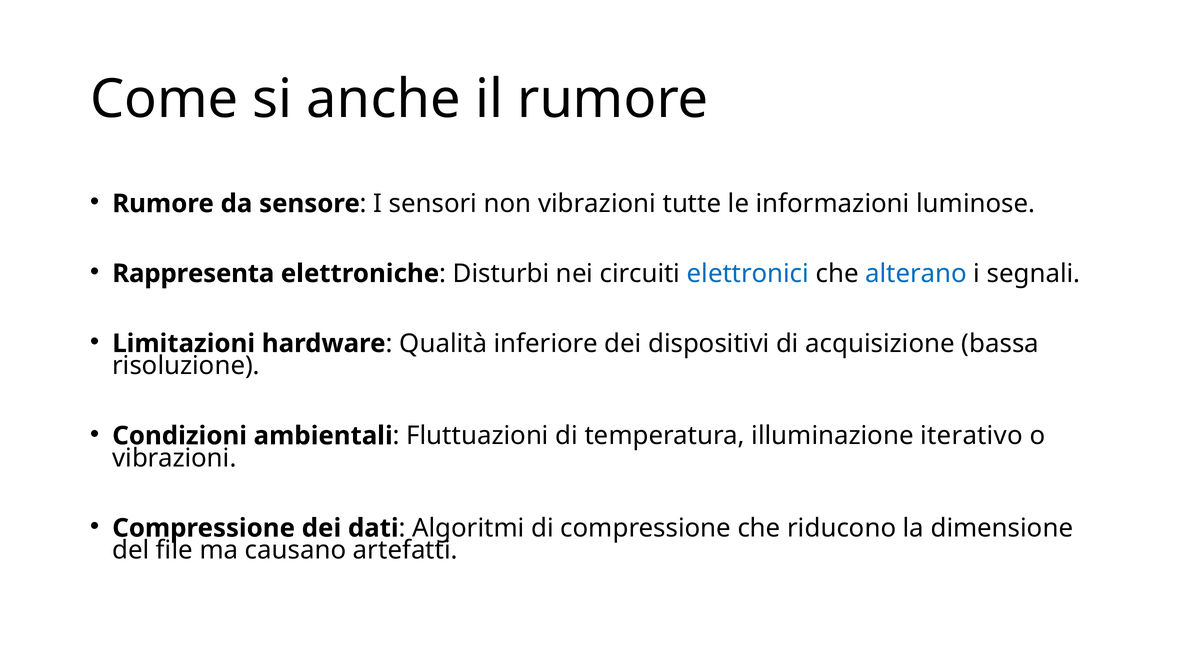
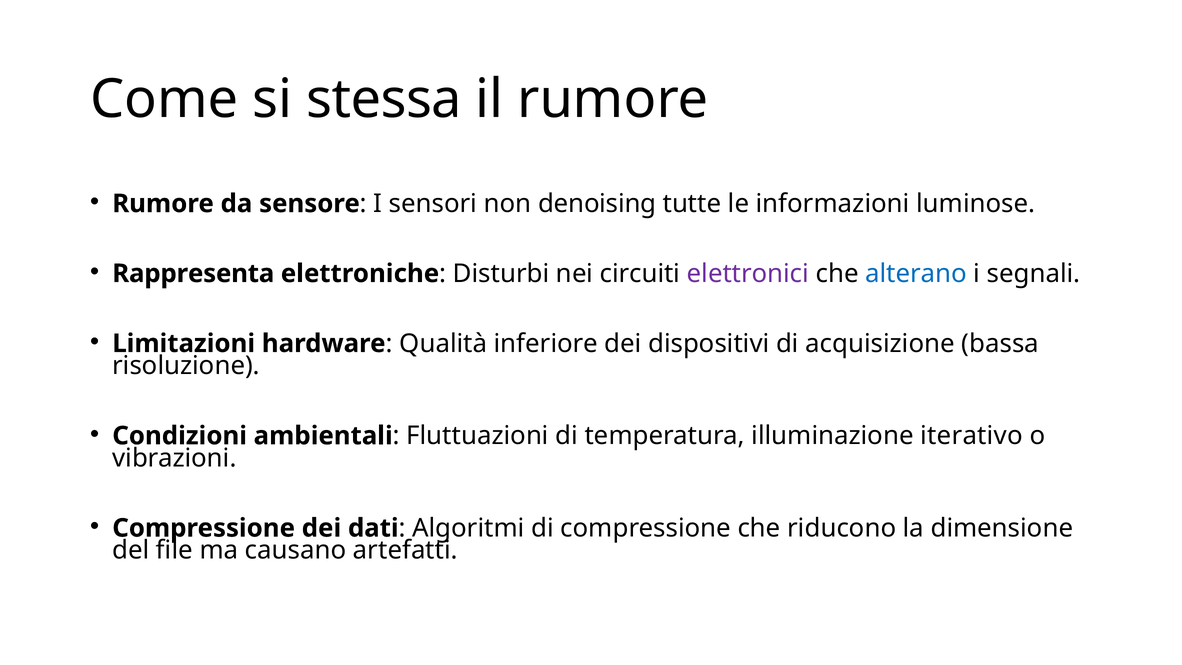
anche: anche -> stessa (384, 99)
non vibrazioni: vibrazioni -> denoising (597, 204)
elettronici colour: blue -> purple (748, 274)
